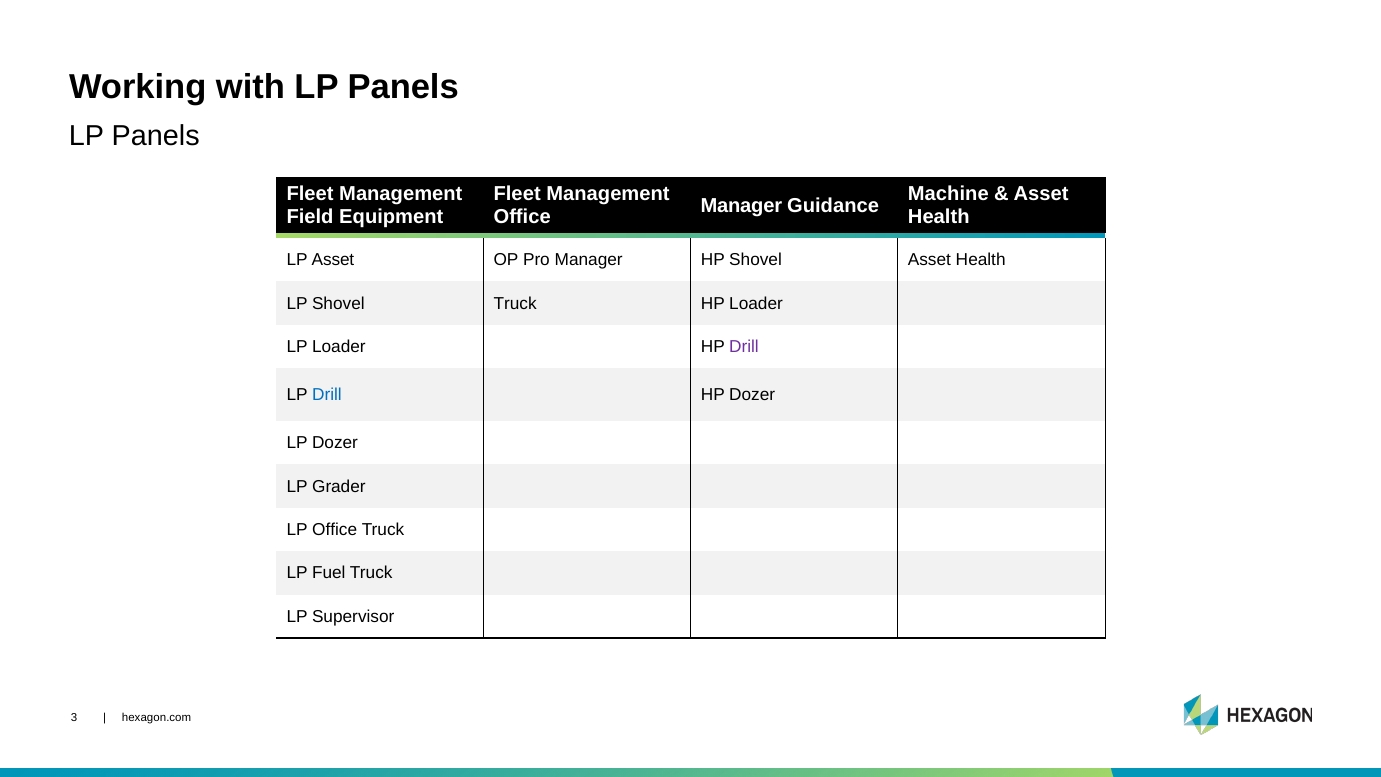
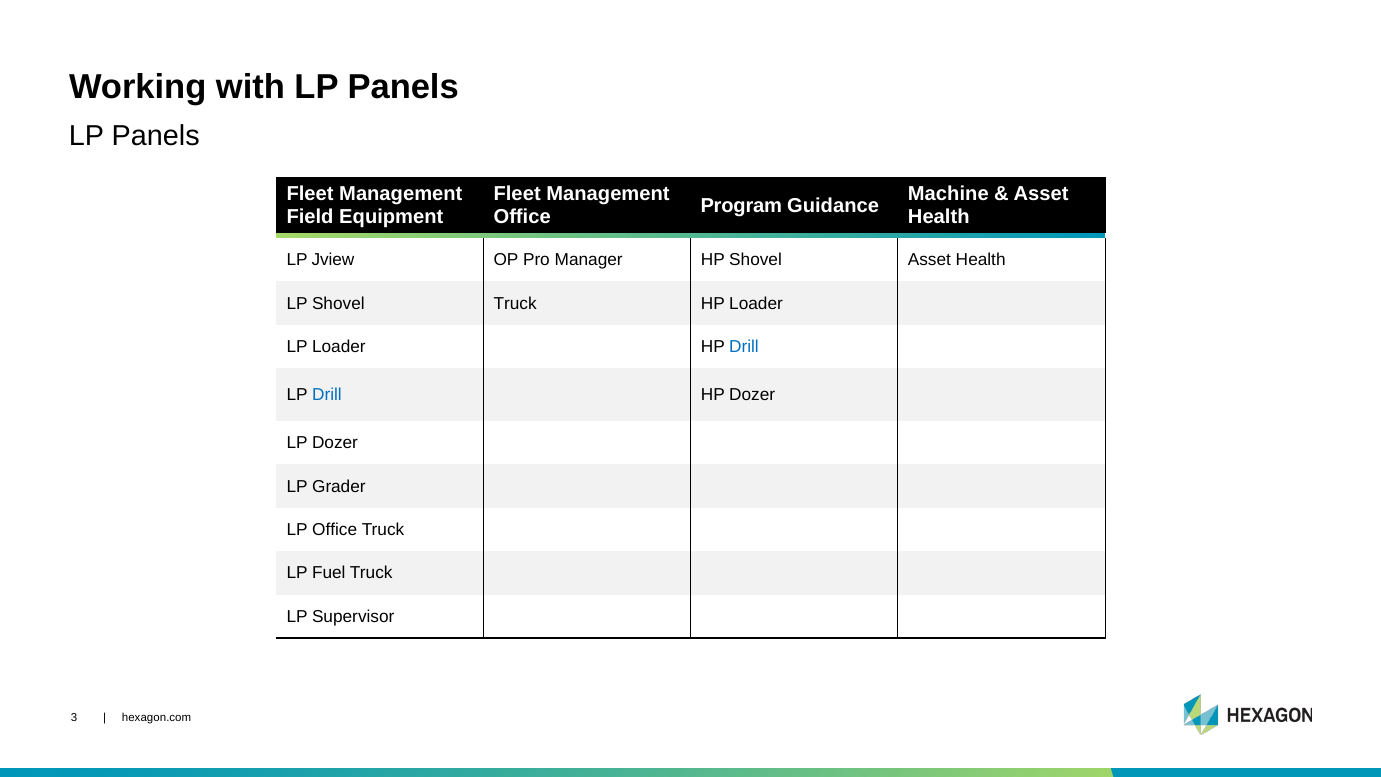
Manager: Manager -> Program (741, 206)
LP Asset: Asset -> Jview (333, 260)
Drill colour: purple -> blue (744, 347)
